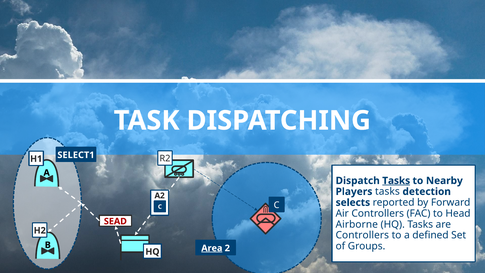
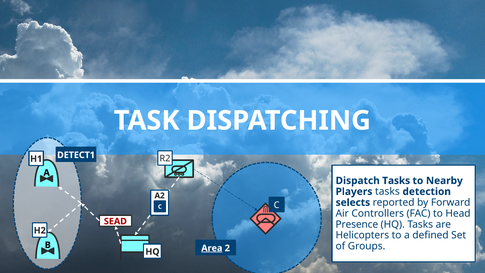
SELECT1: SELECT1 -> DETECT1 (76, 155)
Tasks underline: present -> none (396, 181)
Airborne: Airborne -> Presence (357, 224)
Controllers: Controllers -> Helicopters (362, 235)
